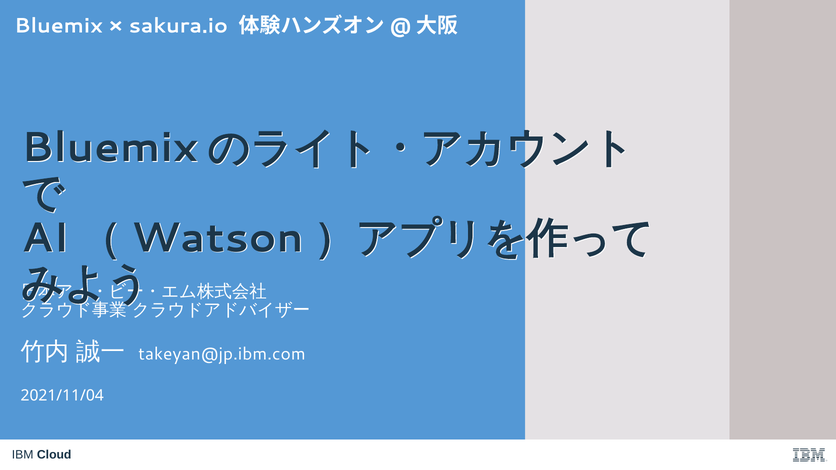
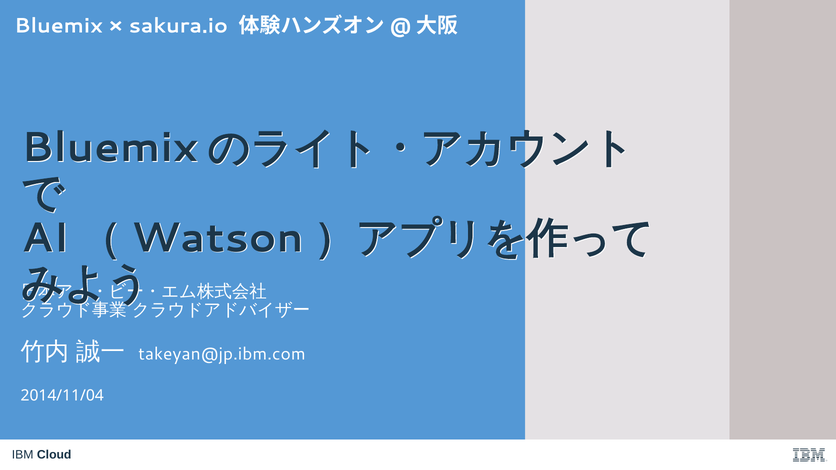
2021/11/04: 2021/11/04 -> 2014/11/04 (62, 396)
